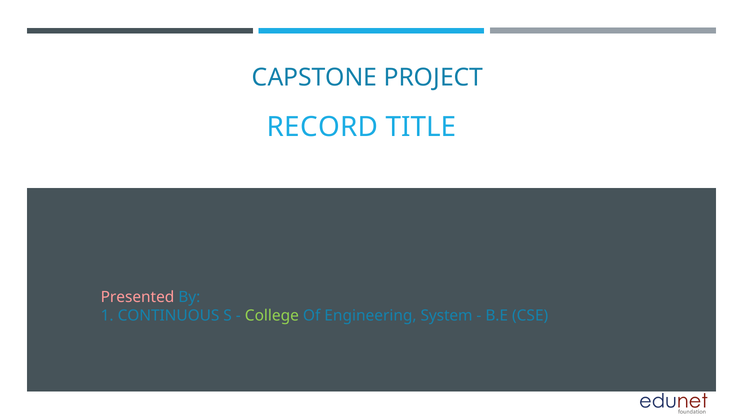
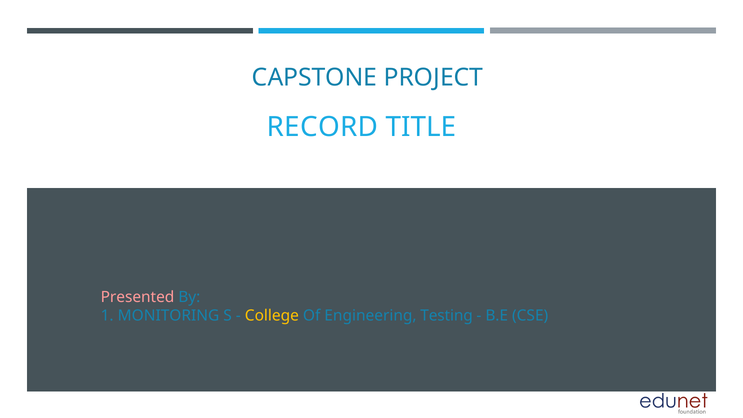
CONTINUOUS: CONTINUOUS -> MONITORING (168, 316)
College colour: light green -> yellow (272, 316)
System: System -> Testing (447, 316)
